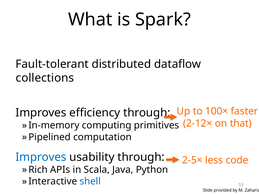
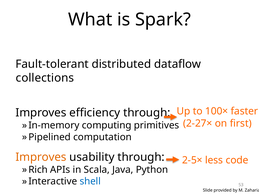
2-12×: 2-12× -> 2-27× (198, 123)
that: that -> first (241, 123)
Improves colour: blue -> orange (41, 157)
